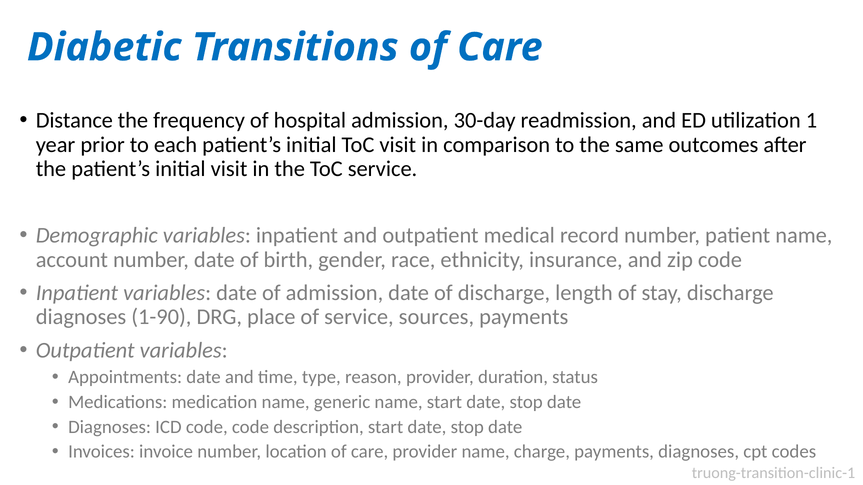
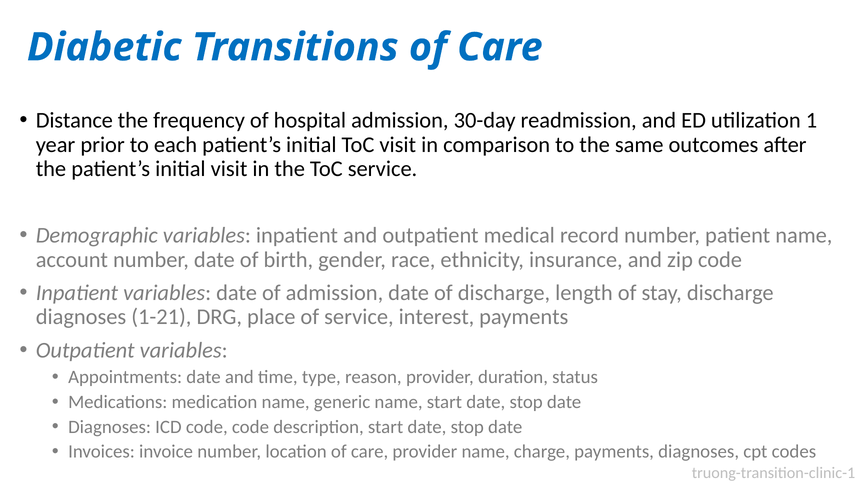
1-90: 1-90 -> 1-21 (161, 317)
sources: sources -> interest (436, 317)
